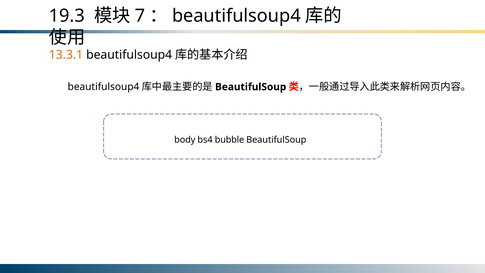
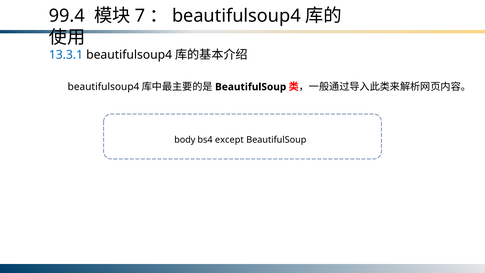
19.3: 19.3 -> 99.4 (67, 16)
13.3.1 colour: orange -> blue (66, 55)
bubble: bubble -> except (229, 140)
